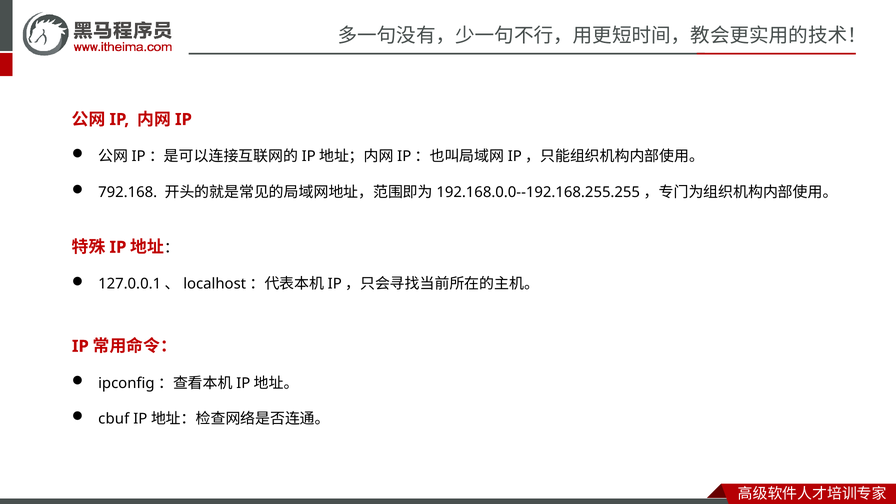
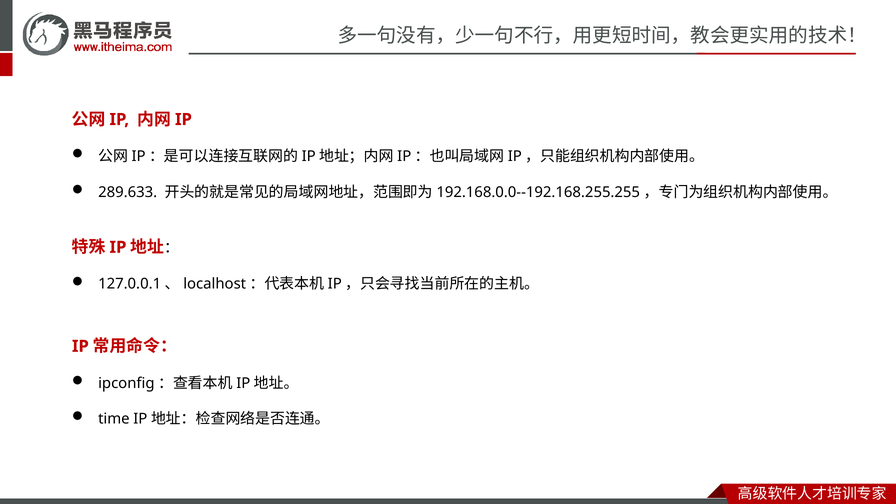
792.168: 792.168 -> 289.633 (128, 192)
cbuf: cbuf -> time (114, 419)
